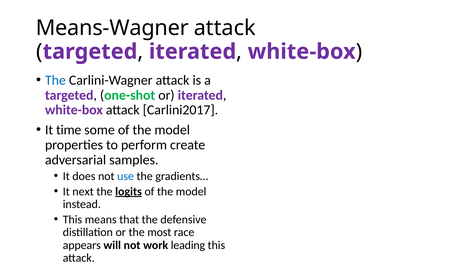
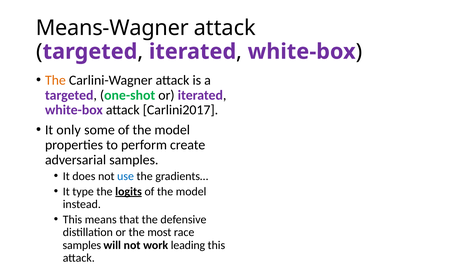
The colour: blue -> orange (55, 80)
time: time -> only (69, 130)
next: next -> type (83, 191)
appears: appears -> samples (82, 245)
